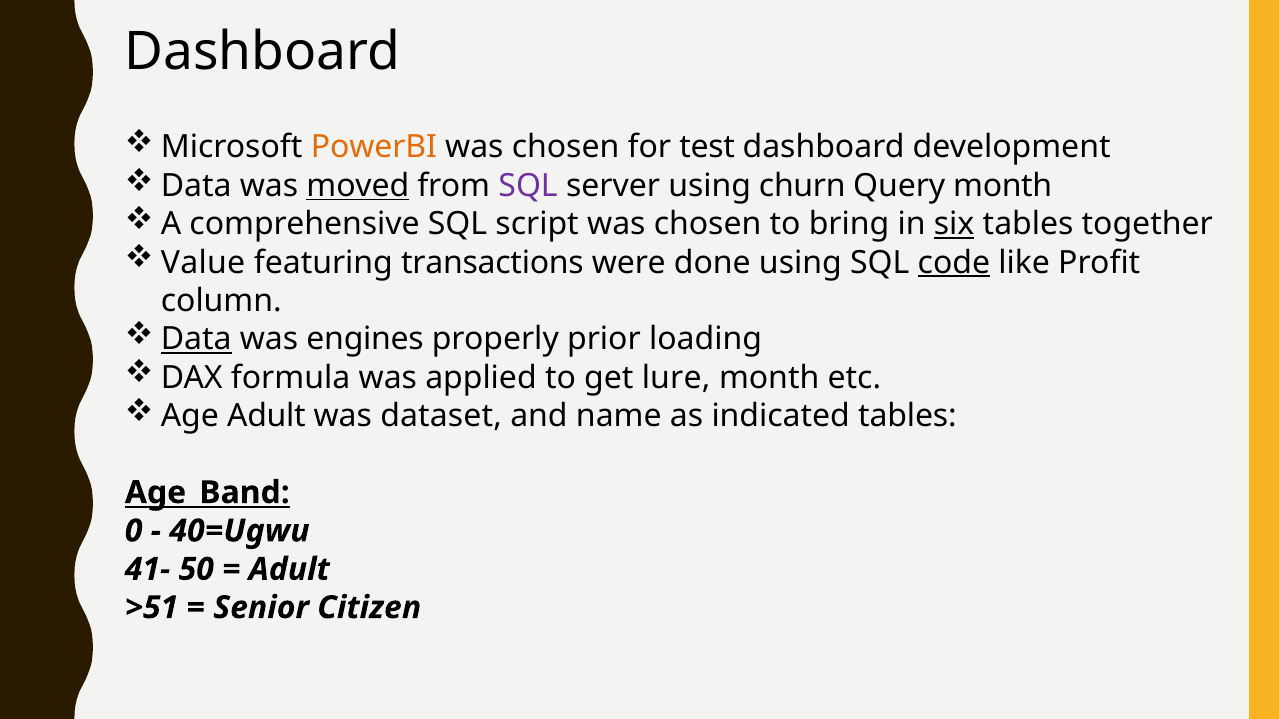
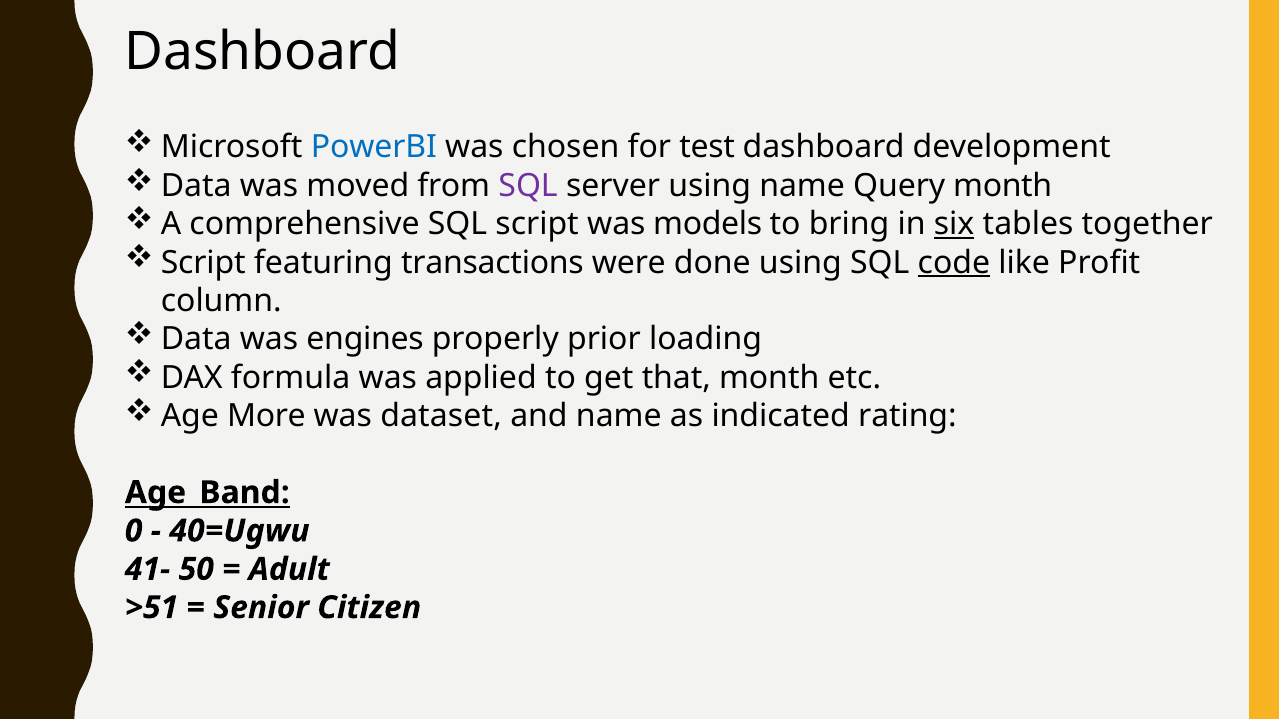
PowerBI colour: orange -> blue (374, 148)
moved underline: present -> none (358, 186)
using churn: churn -> name (802, 186)
script was chosen: chosen -> models (708, 224)
Value: Value -> Script (203, 263)
Data underline: present -> none (196, 339)
lure: lure -> that (676, 378)
Age Adult: Adult -> More (266, 416)
indicated tables: tables -> rating (907, 416)
